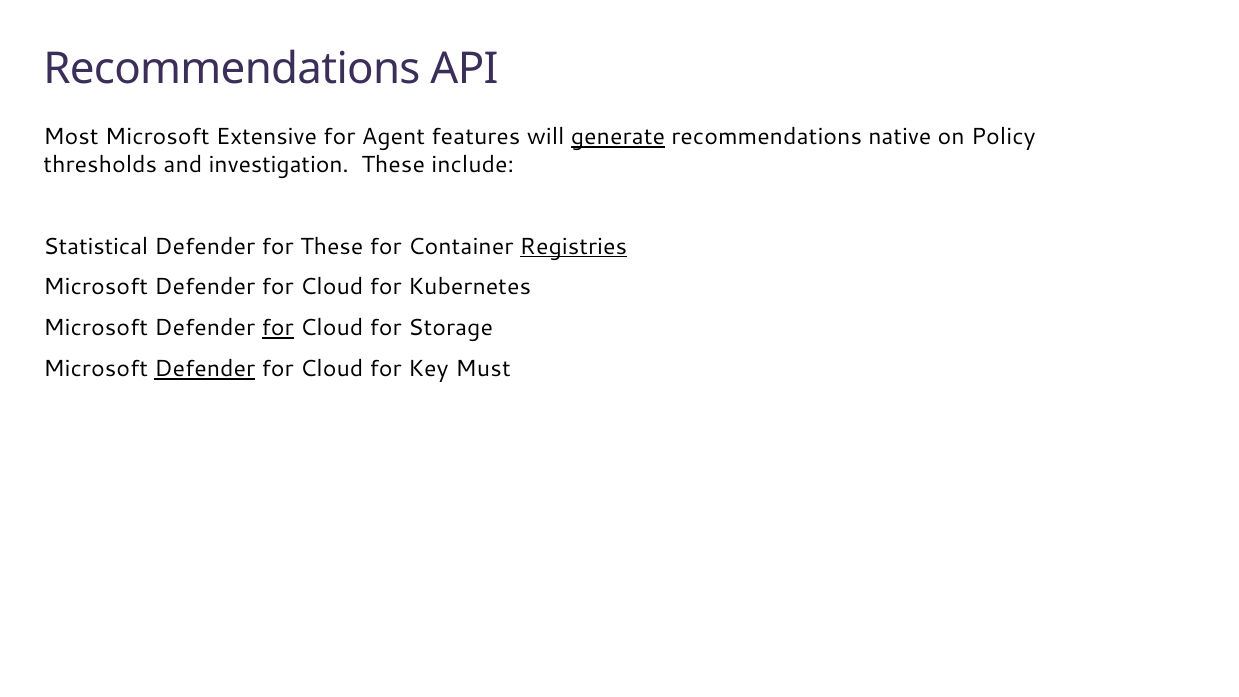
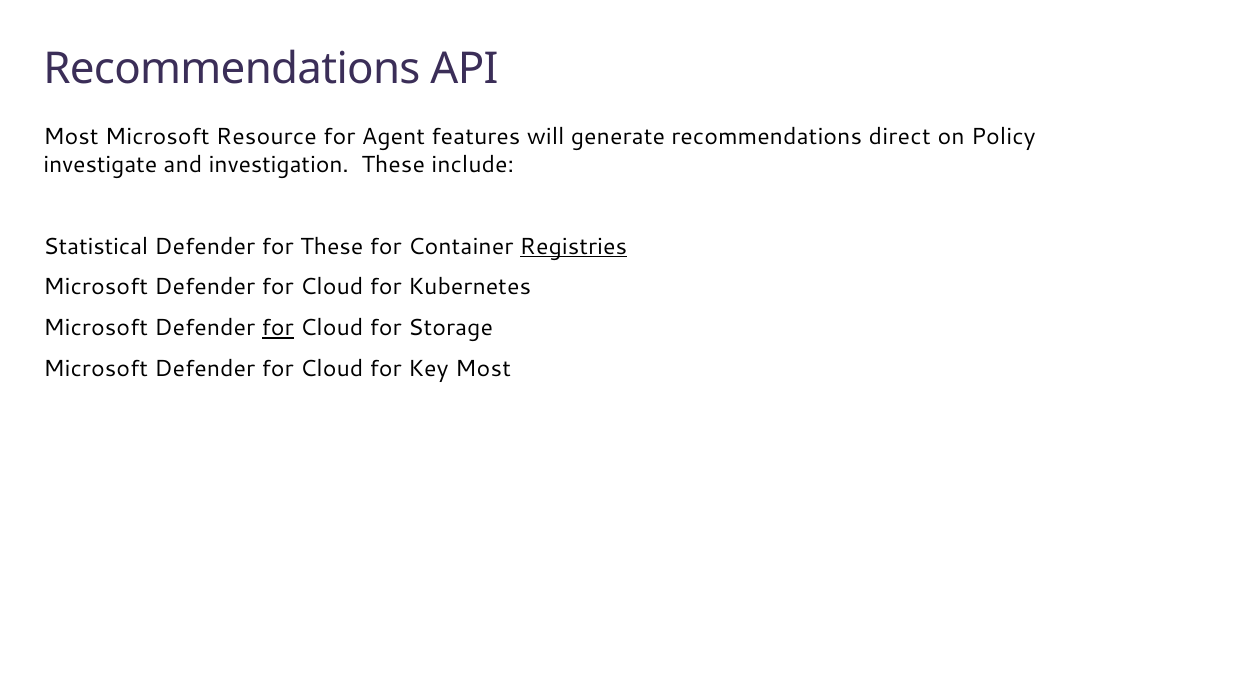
Extensive: Extensive -> Resource (266, 137)
generate underline: present -> none (618, 137)
native: native -> direct (900, 137)
thresholds: thresholds -> investigate (100, 165)
Defender underline: present -> none (205, 369)
Key Must: Must -> Most (483, 369)
